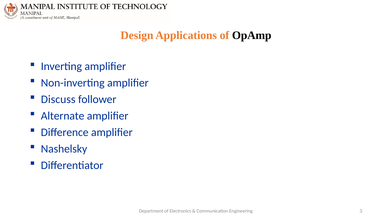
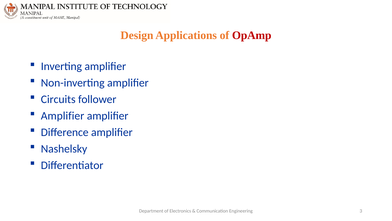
OpAmp colour: black -> red (252, 35)
Discuss: Discuss -> Circuits (58, 99)
Alternate: Alternate -> Amplifier (63, 116)
